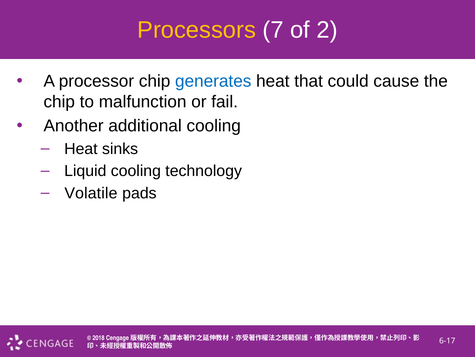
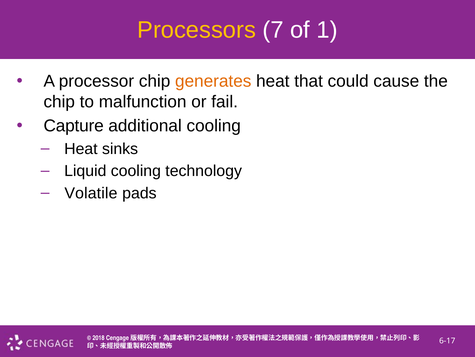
2: 2 -> 1 (327, 30)
generates colour: blue -> orange (213, 81)
Another: Another -> Capture (74, 126)
